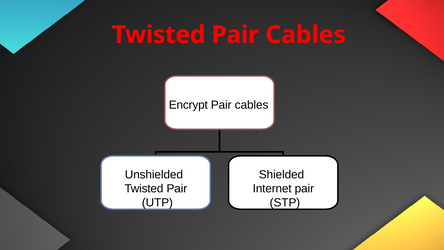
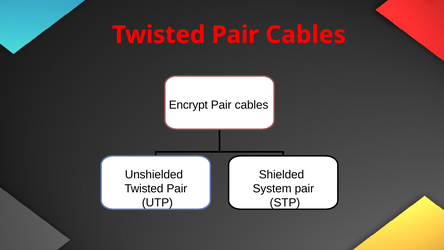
Internet: Internet -> System (272, 188)
